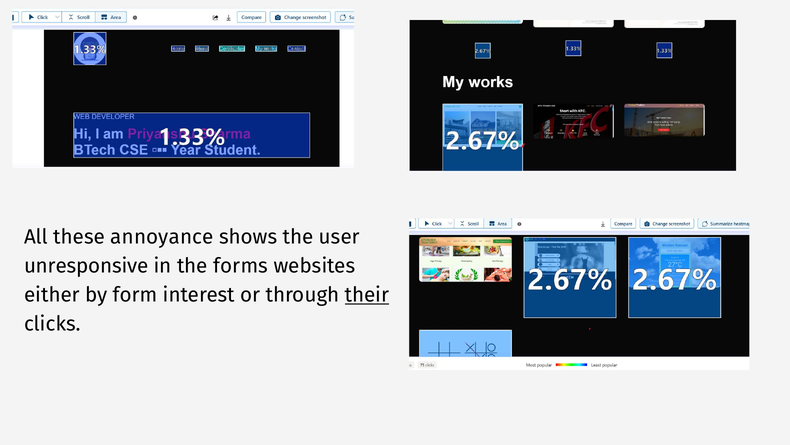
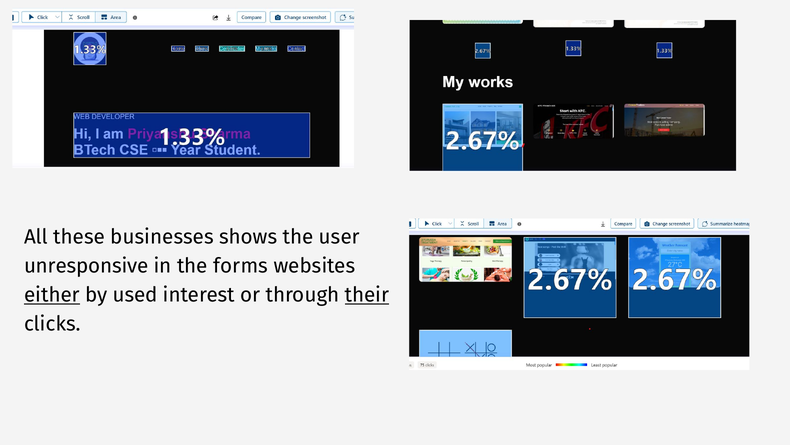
annoyance: annoyance -> businesses (162, 237)
either underline: none -> present (52, 295)
form: form -> used (135, 295)
